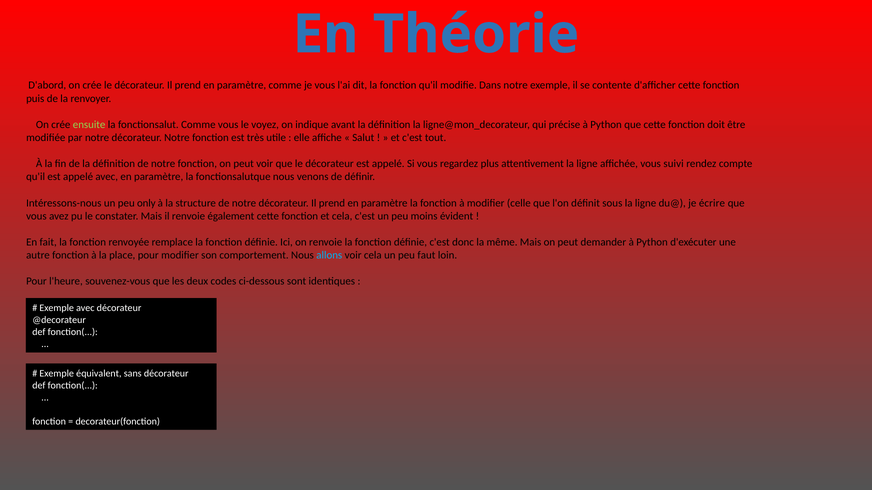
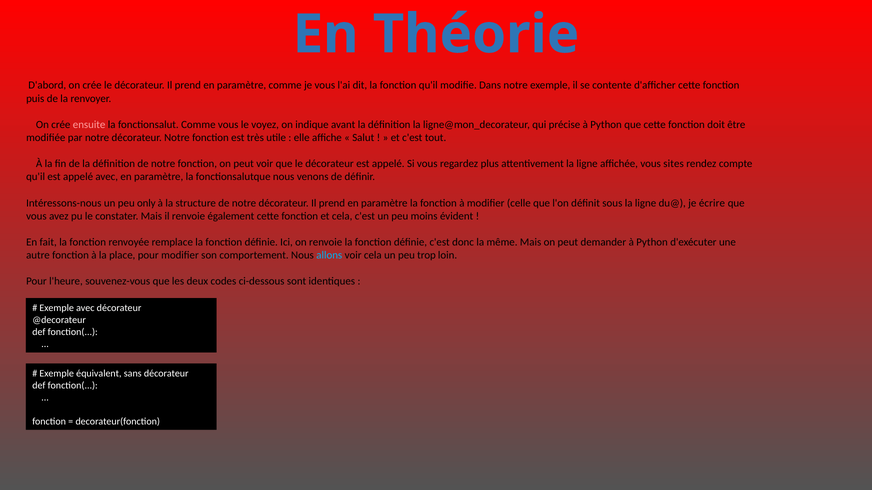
ensuite colour: light green -> pink (89, 125)
suivi: suivi -> sites (674, 164)
faut: faut -> trop (427, 255)
